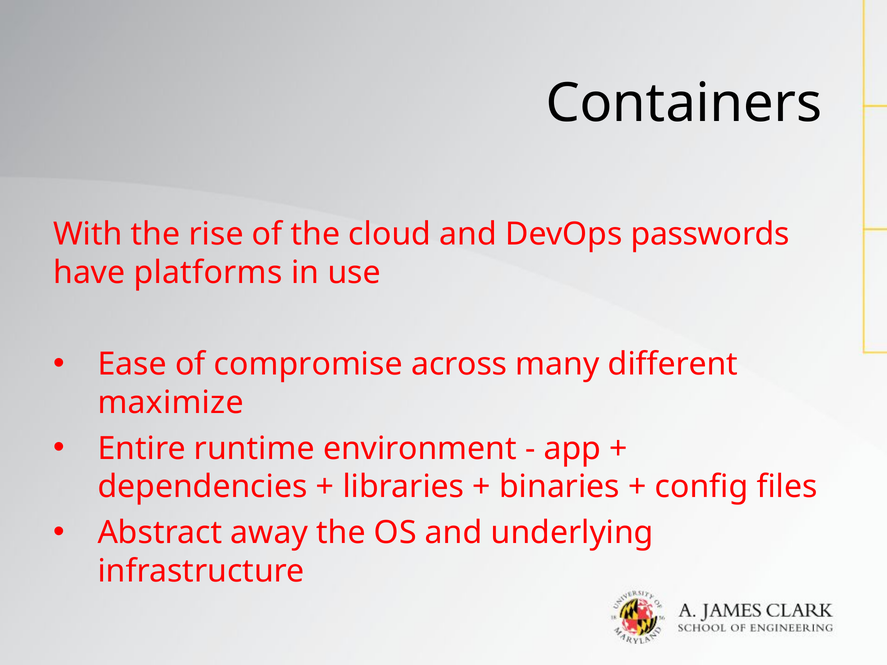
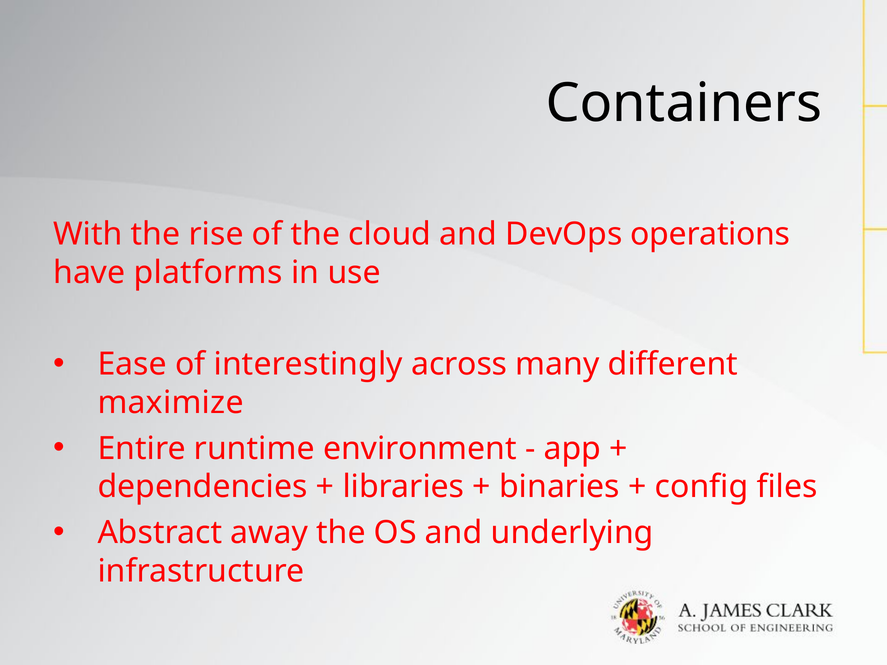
passwords: passwords -> operations (710, 234)
compromise: compromise -> interestingly (308, 364)
